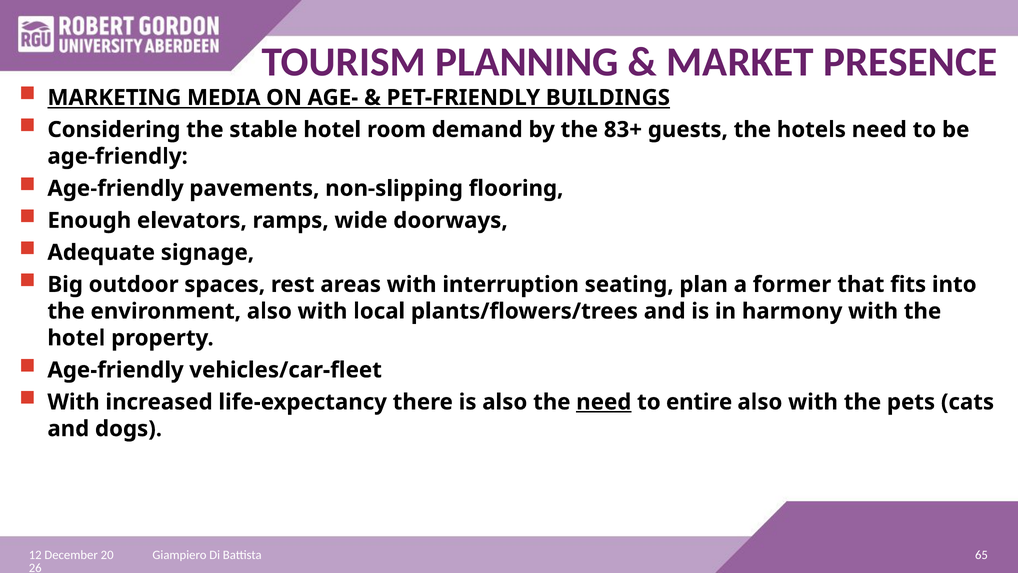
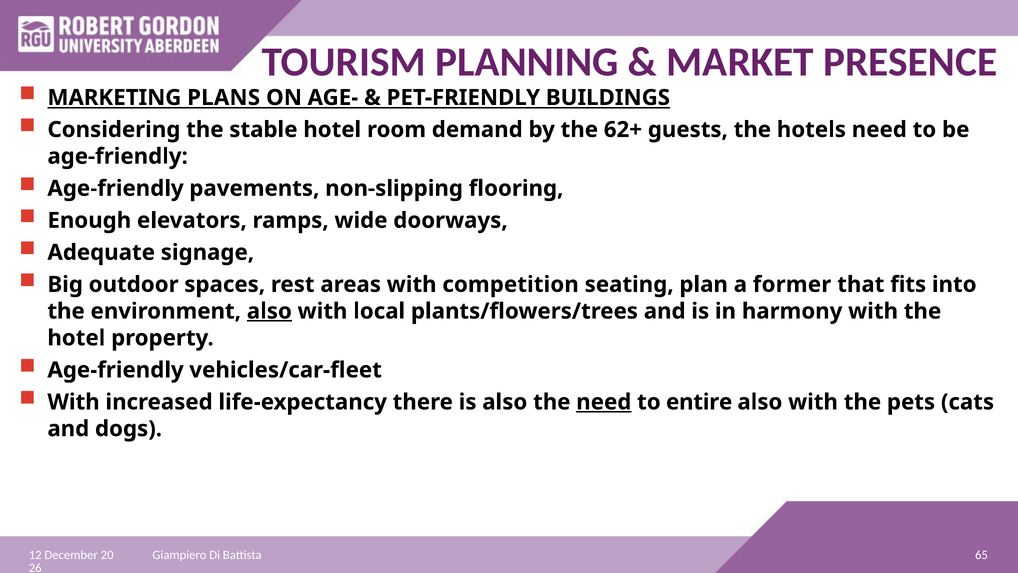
MEDIA: MEDIA -> PLANS (224, 98)
83+: 83+ -> 62+ (623, 130)
interruption: interruption -> competition (511, 284)
also underline: none -> present (269, 311)
